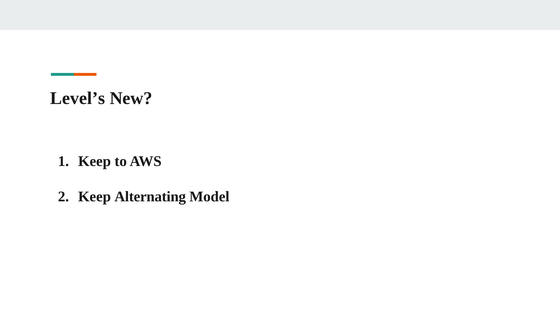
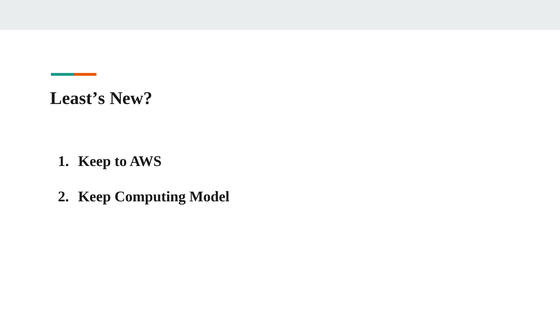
Level’s: Level’s -> Least’s (78, 98)
Alternating: Alternating -> Computing (150, 197)
